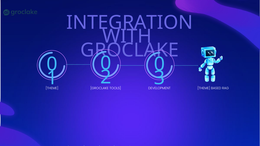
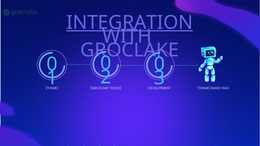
INTEGRATION underline: none -> present (130, 23)
